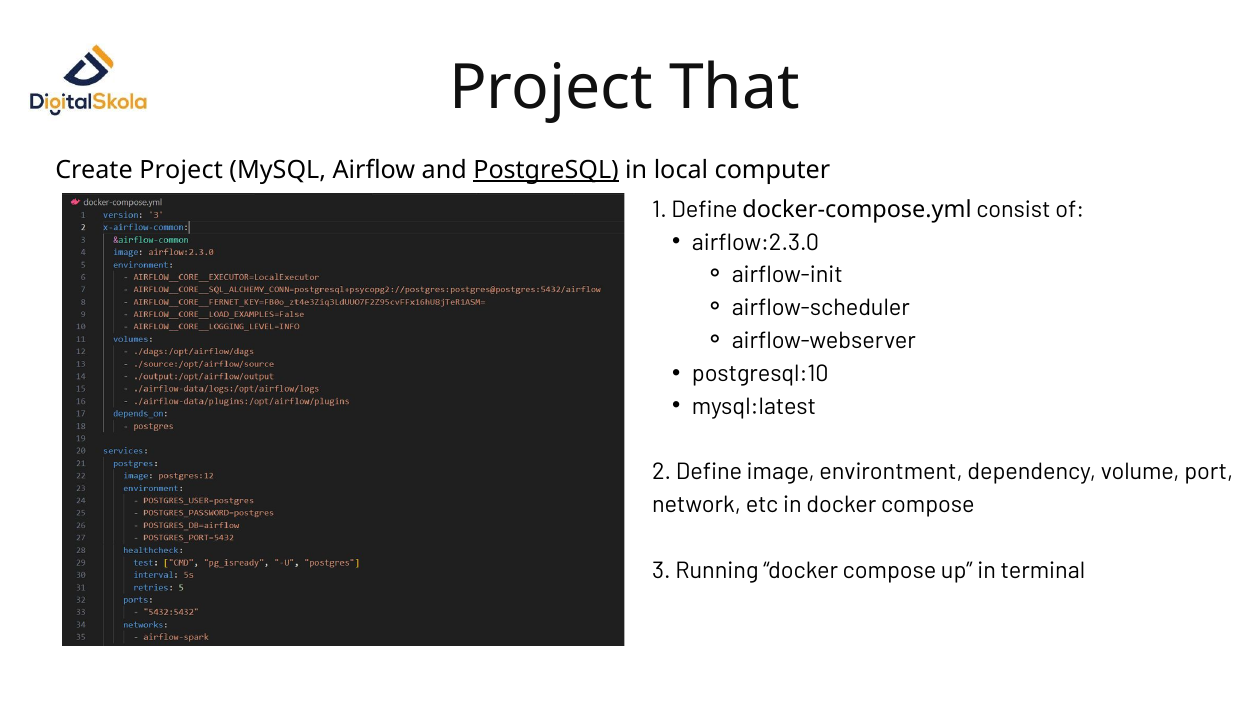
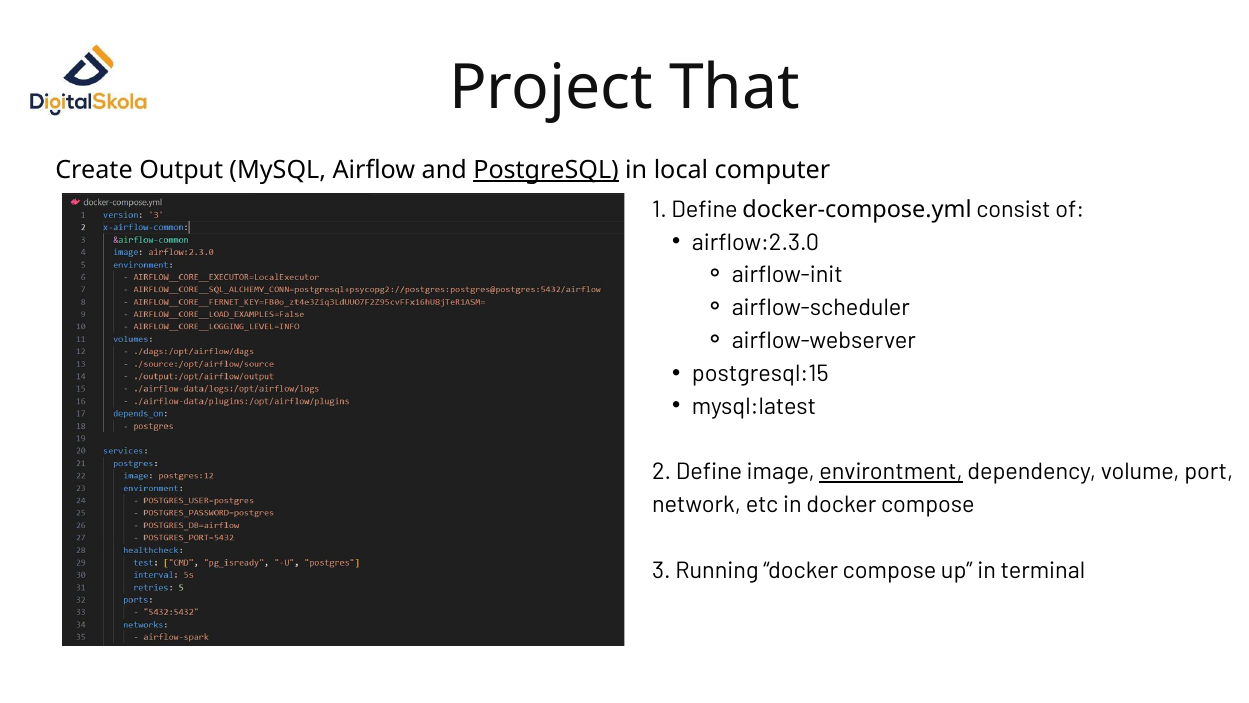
Create Project: Project -> Output (181, 170)
postgresql:10: postgresql:10 -> postgresql:15 (760, 373)
environtment underline: none -> present (891, 472)
